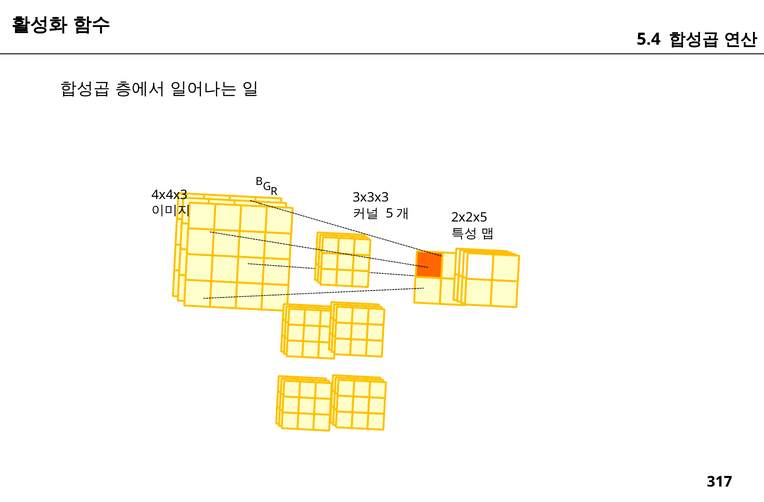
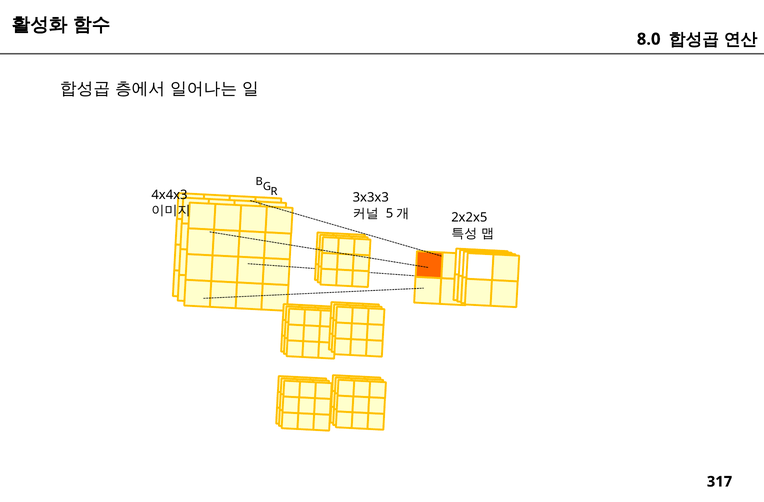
5.4: 5.4 -> 8.0 (649, 39)
